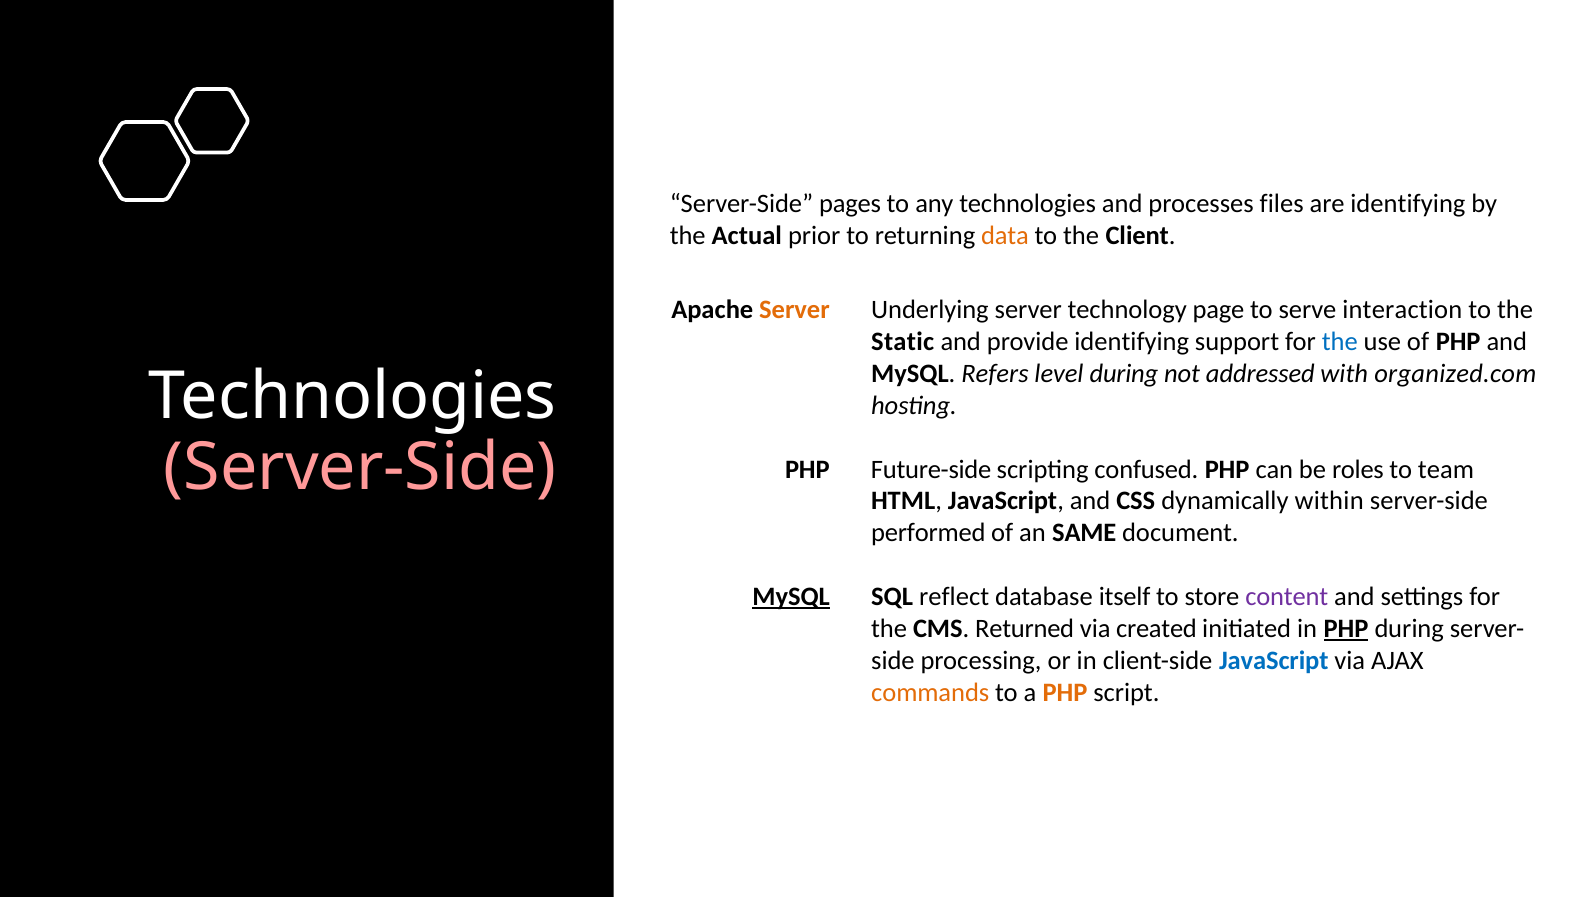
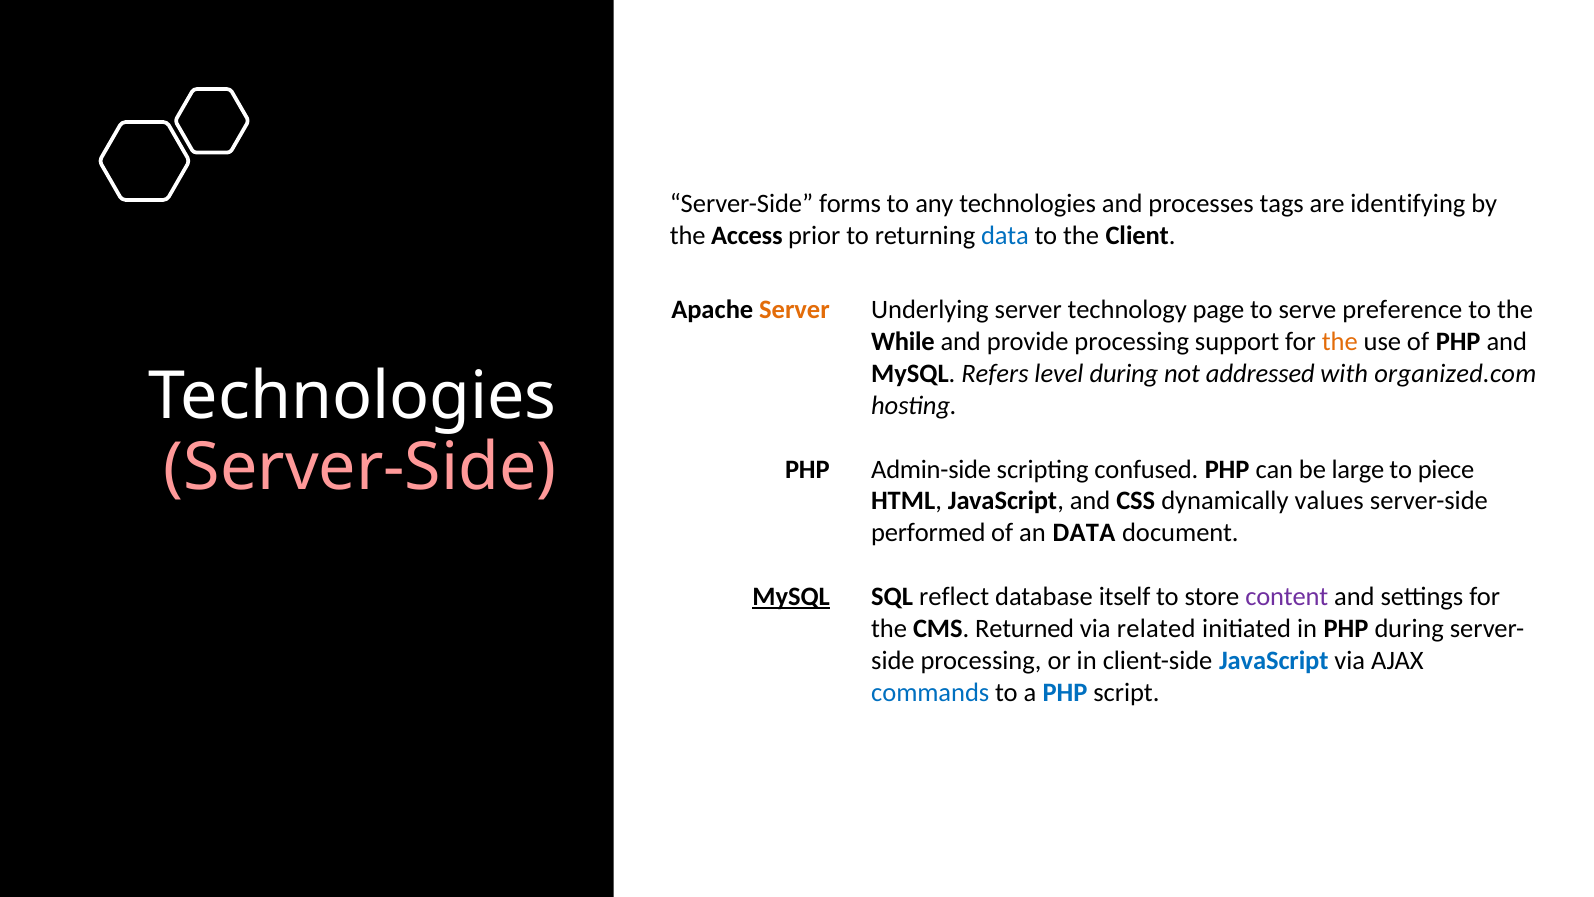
pages: pages -> forms (850, 204)
files: files -> tags (1282, 204)
Actual: Actual -> Access (747, 235)
data colour: orange -> blue (1005, 235)
interaction: interaction -> preference (1402, 310)
Static: Static -> While (903, 342)
provide identifying: identifying -> processing (1132, 342)
the colour: blue -> orange (1340, 342)
Future-side: Future-side -> Admin-side (931, 469)
roles: roles -> large (1358, 469)
team: team -> piece (1446, 469)
within: within -> values (1329, 501)
an SAME: SAME -> DATA (1084, 533)
created: created -> related (1156, 628)
PHP underline: present -> none (1346, 628)
commands colour: orange -> blue (930, 692)
PHP colour: orange -> blue (1065, 692)
